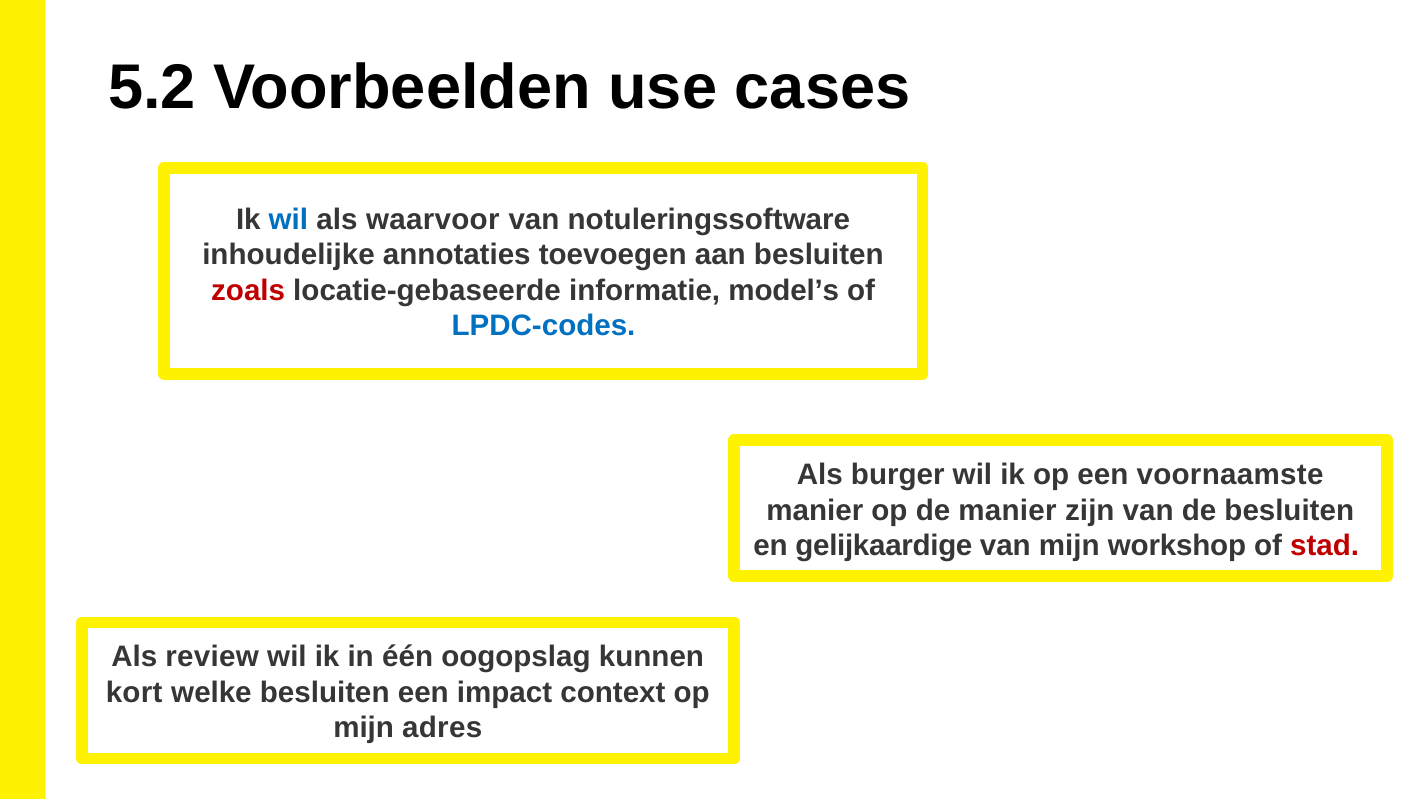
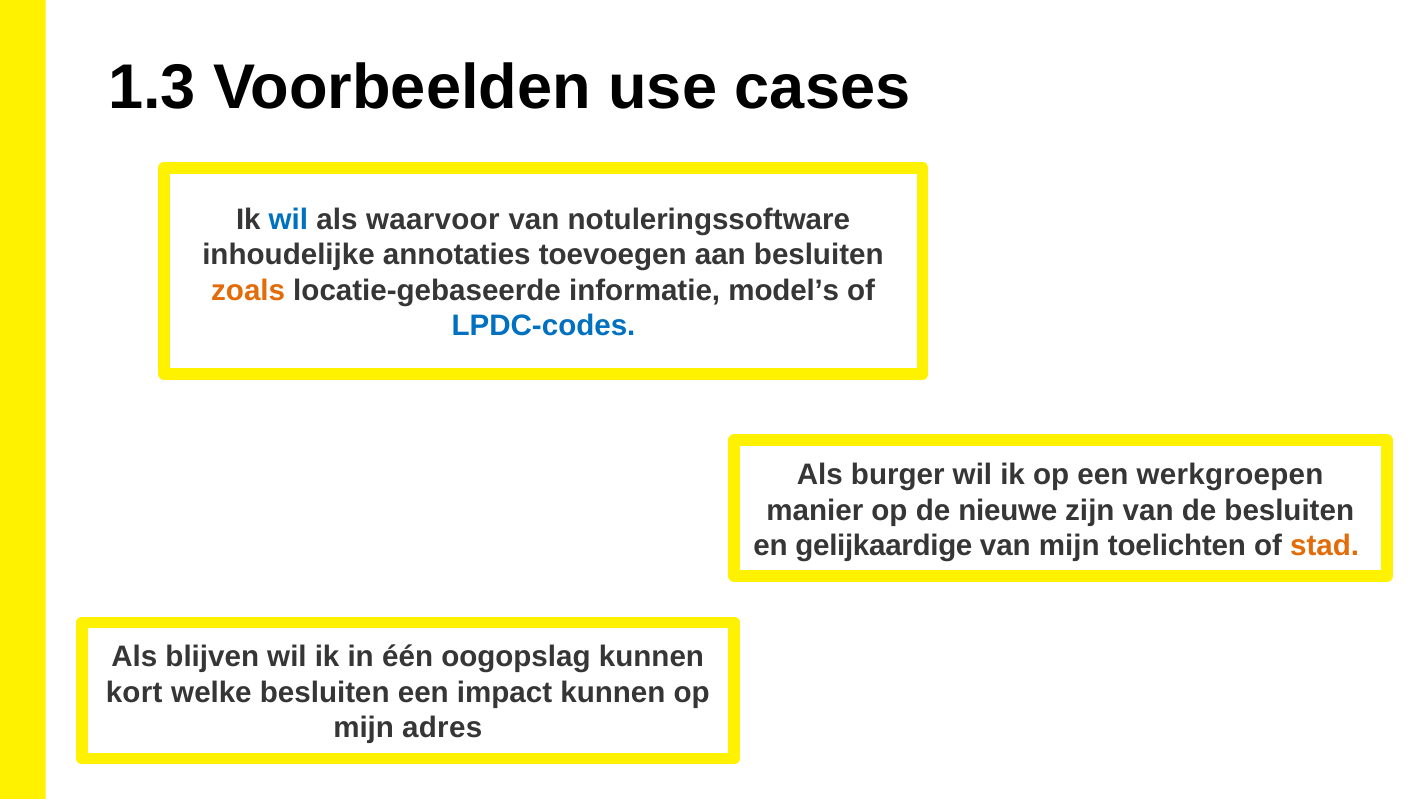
5.2: 5.2 -> 1.3 (152, 88)
zoals colour: red -> orange (248, 291)
voornaamste: voornaamste -> werkgroepen (1230, 475)
de manier: manier -> nieuwe (1008, 510)
workshop: workshop -> toelichten (1177, 546)
stad colour: red -> orange (1325, 546)
review: review -> blijven (212, 657)
impact context: context -> kunnen (613, 692)
